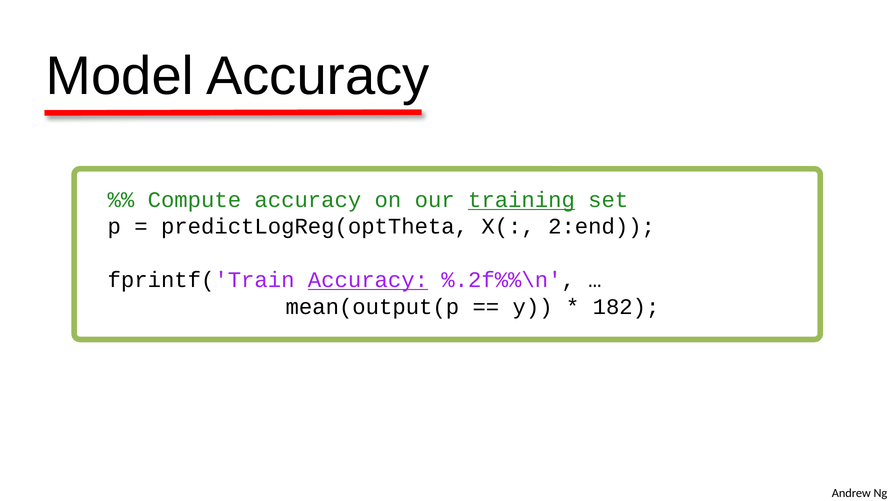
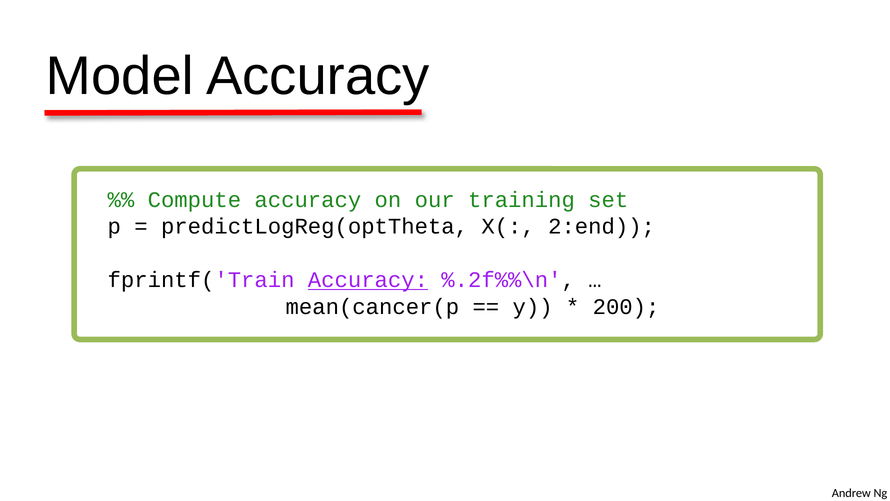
training underline: present -> none (521, 200)
mean(output(p: mean(output(p -> mean(cancer(p (372, 307)
182: 182 -> 200 (626, 307)
